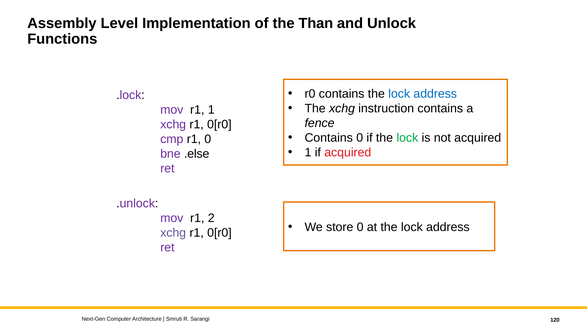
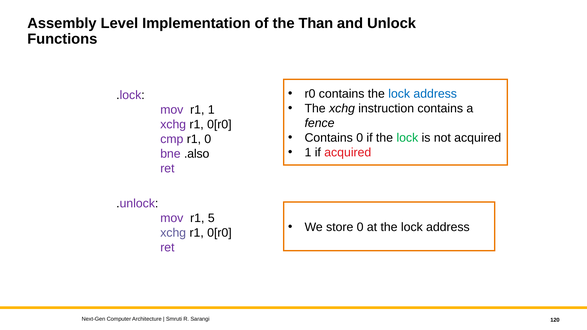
.else: .else -> .also (197, 154)
2: 2 -> 5 (211, 218)
